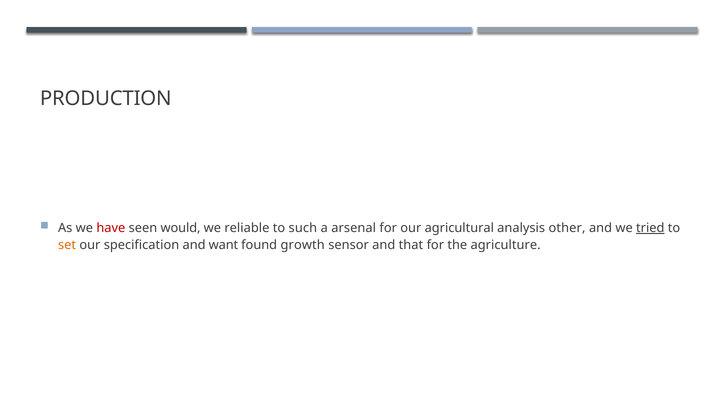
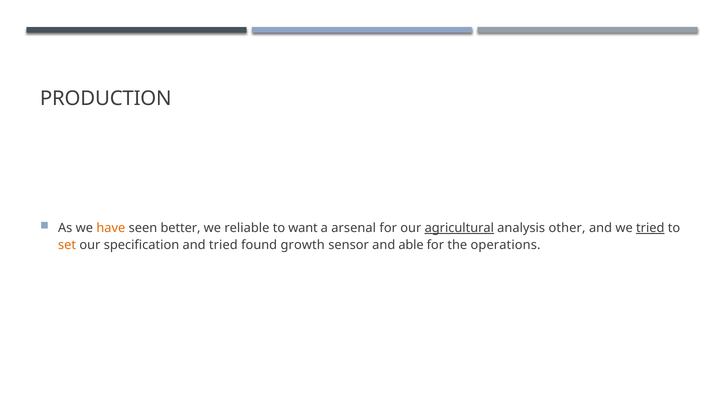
have colour: red -> orange (111, 228)
would: would -> better (181, 228)
such: such -> want (303, 228)
agricultural underline: none -> present (459, 228)
and want: want -> tried (223, 245)
that: that -> able (411, 245)
agriculture: agriculture -> operations (506, 245)
